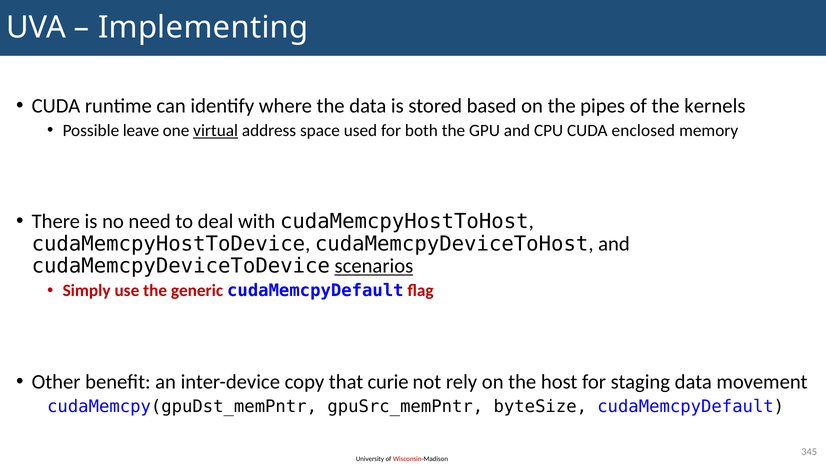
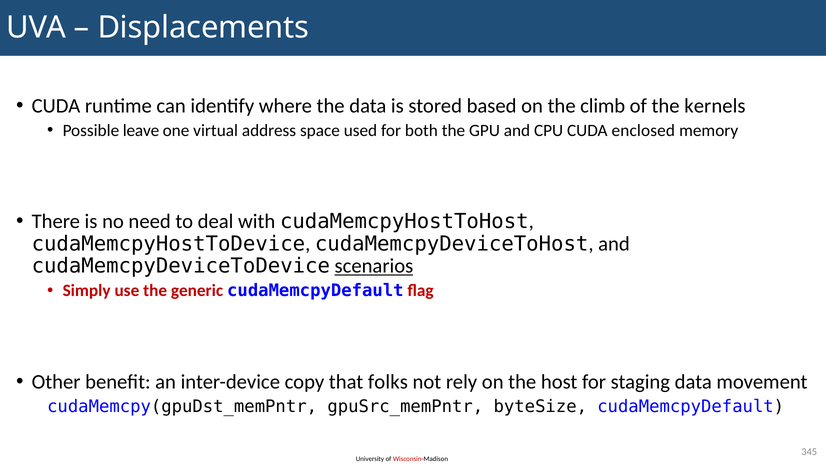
Implementing: Implementing -> Displacements (203, 28)
pipes: pipes -> climb (603, 106)
virtual underline: present -> none (216, 130)
curie: curie -> folks (388, 381)
